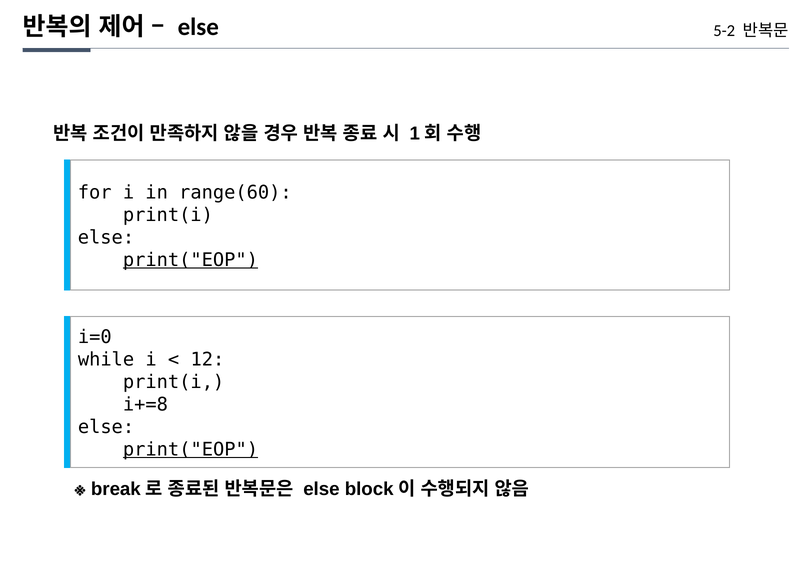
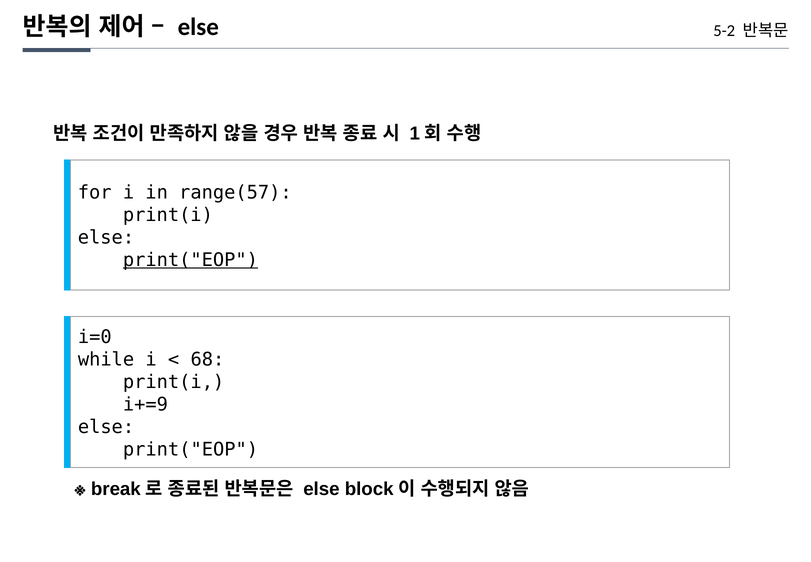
range(60: range(60 -> range(57 (235, 192)
12: 12 -> 68 (207, 359)
i+=8: i+=8 -> i+=9 (145, 404)
print("EOP underline: present -> none (191, 449)
